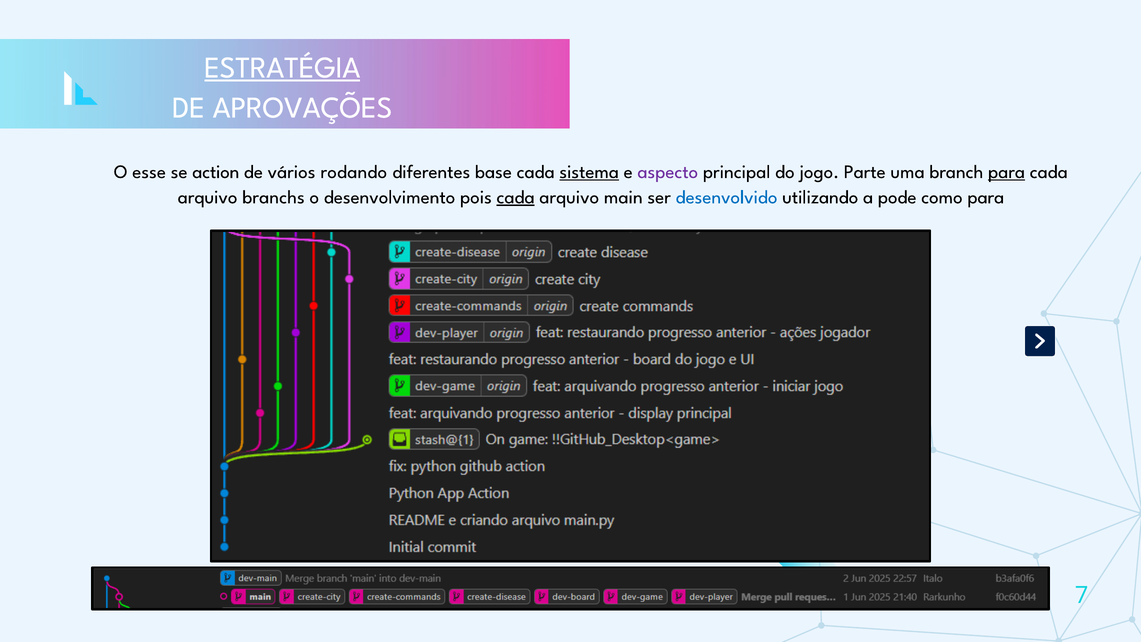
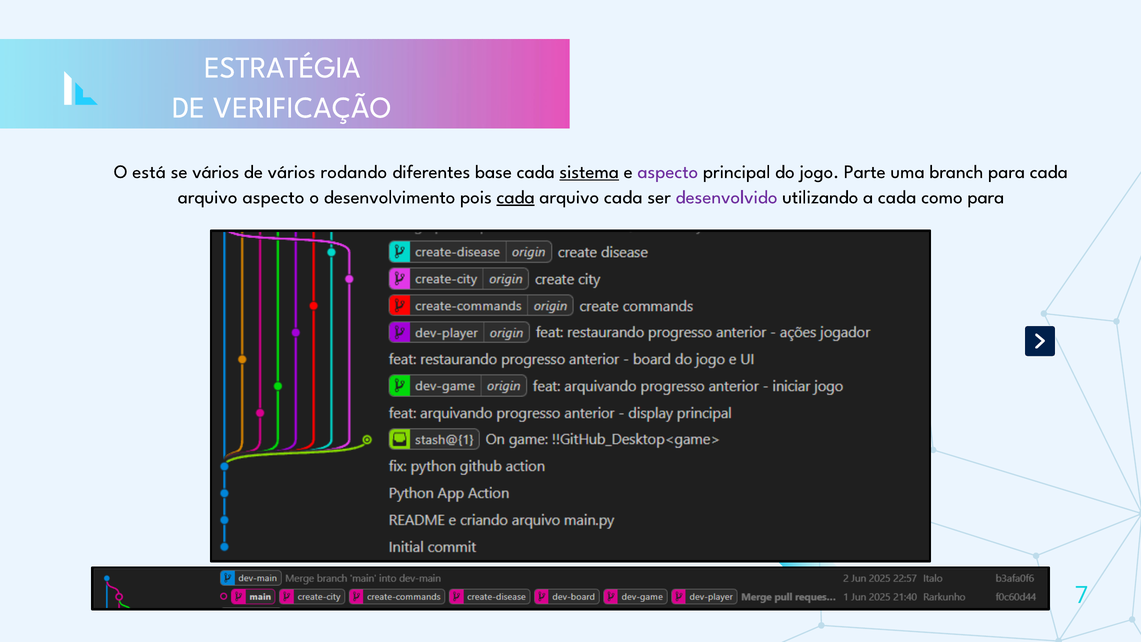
ESTRATÉGIA underline: present -> none (282, 68)
APROVAÇÕES: APROVAÇÕES -> VERIFICAÇÃO (302, 108)
esse: esse -> está (149, 172)
se action: action -> vários (216, 172)
para underline: present -> none (1007, 172)
arquivo branchs: branchs -> aspecto (273, 197)
arquivo main: main -> cada (623, 197)
desenvolvido colour: blue -> purple (727, 197)
a pode: pode -> cada (897, 197)
